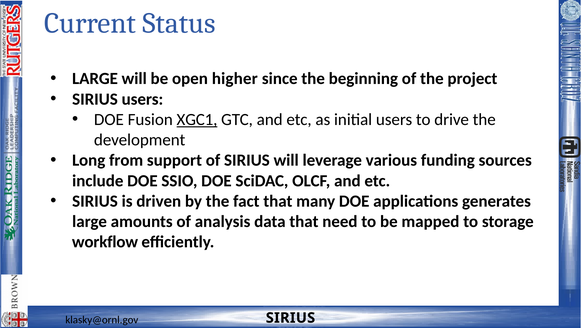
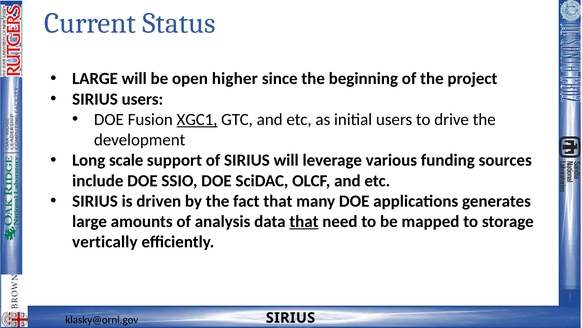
from: from -> scale (126, 160)
that underline: none -> present (304, 221)
workflow: workflow -> vertically (105, 242)
